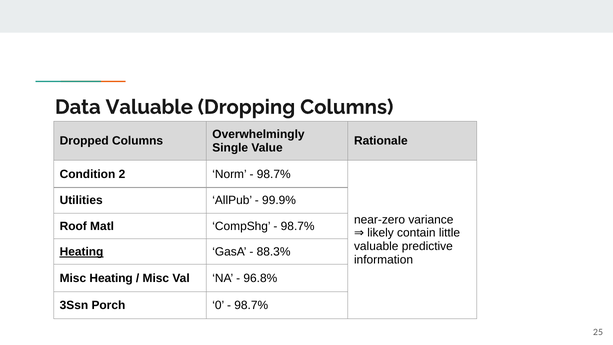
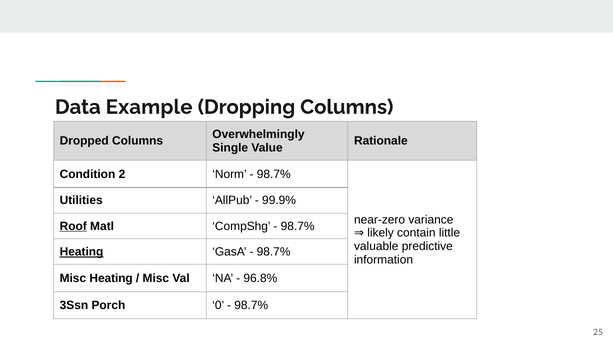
Data Valuable: Valuable -> Example (149, 107)
Roof underline: none -> present (73, 226)
88.3%: 88.3% -> 98.7% (274, 252)
